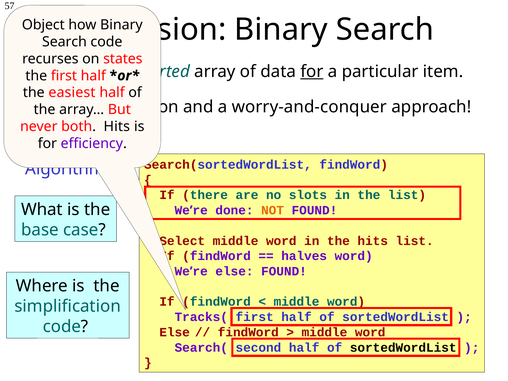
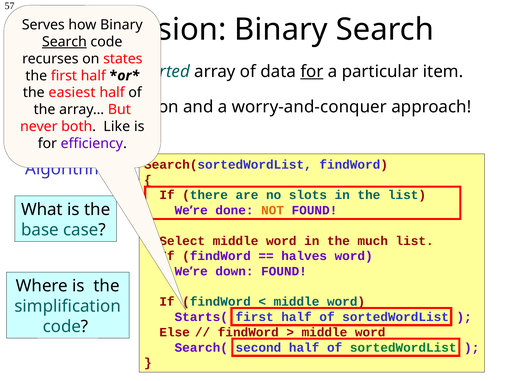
Object: Object -> Serves (43, 25)
Search underline: none -> present (64, 42)
both Hits: Hits -> Like (117, 127)
the hits: hits -> much (373, 241)
else: else -> down (234, 271)
Tracks(: Tracks( -> Starts( (201, 317)
sortedWordList colour: black -> green (403, 348)
